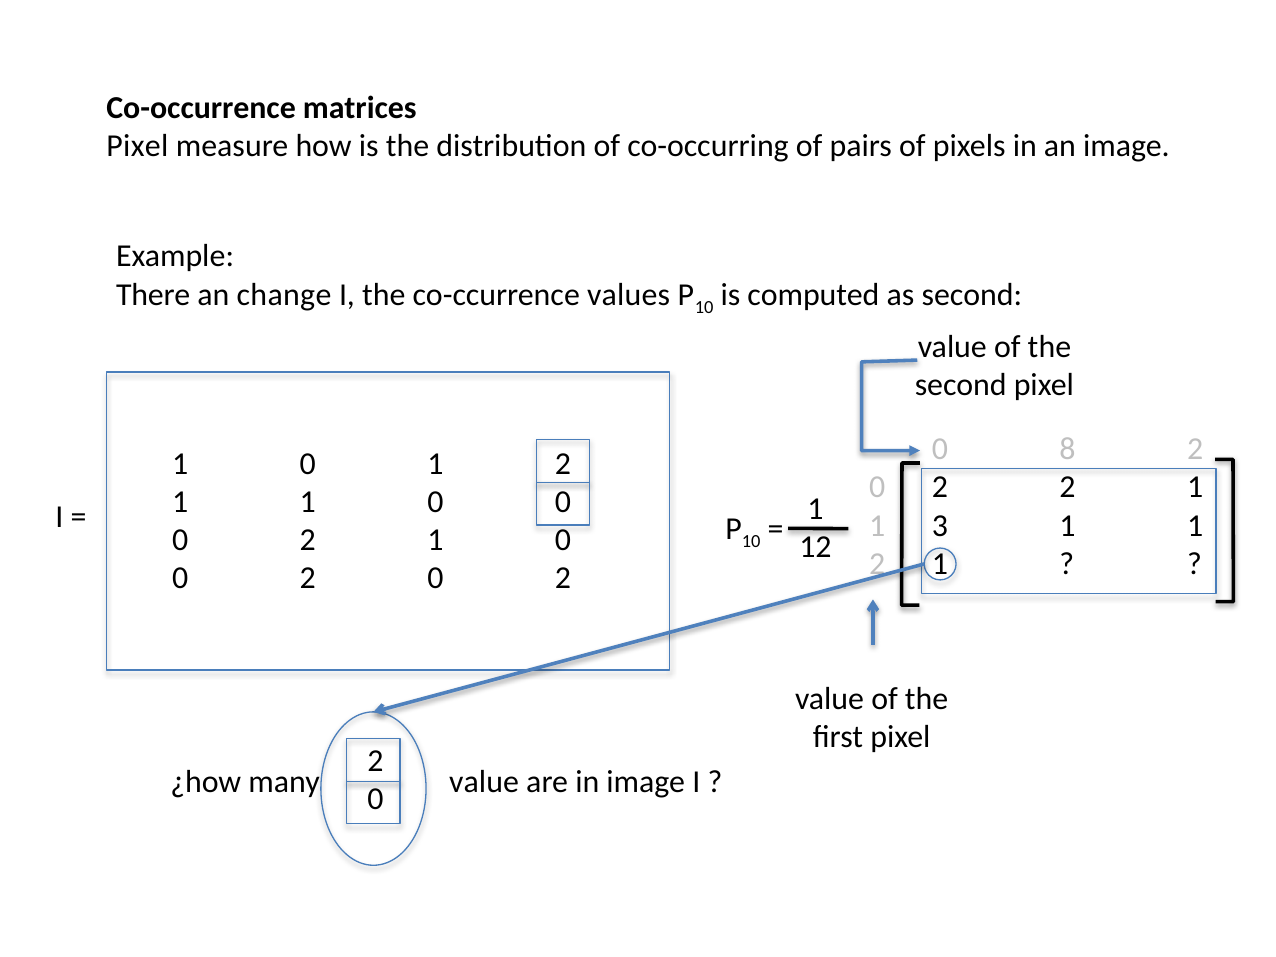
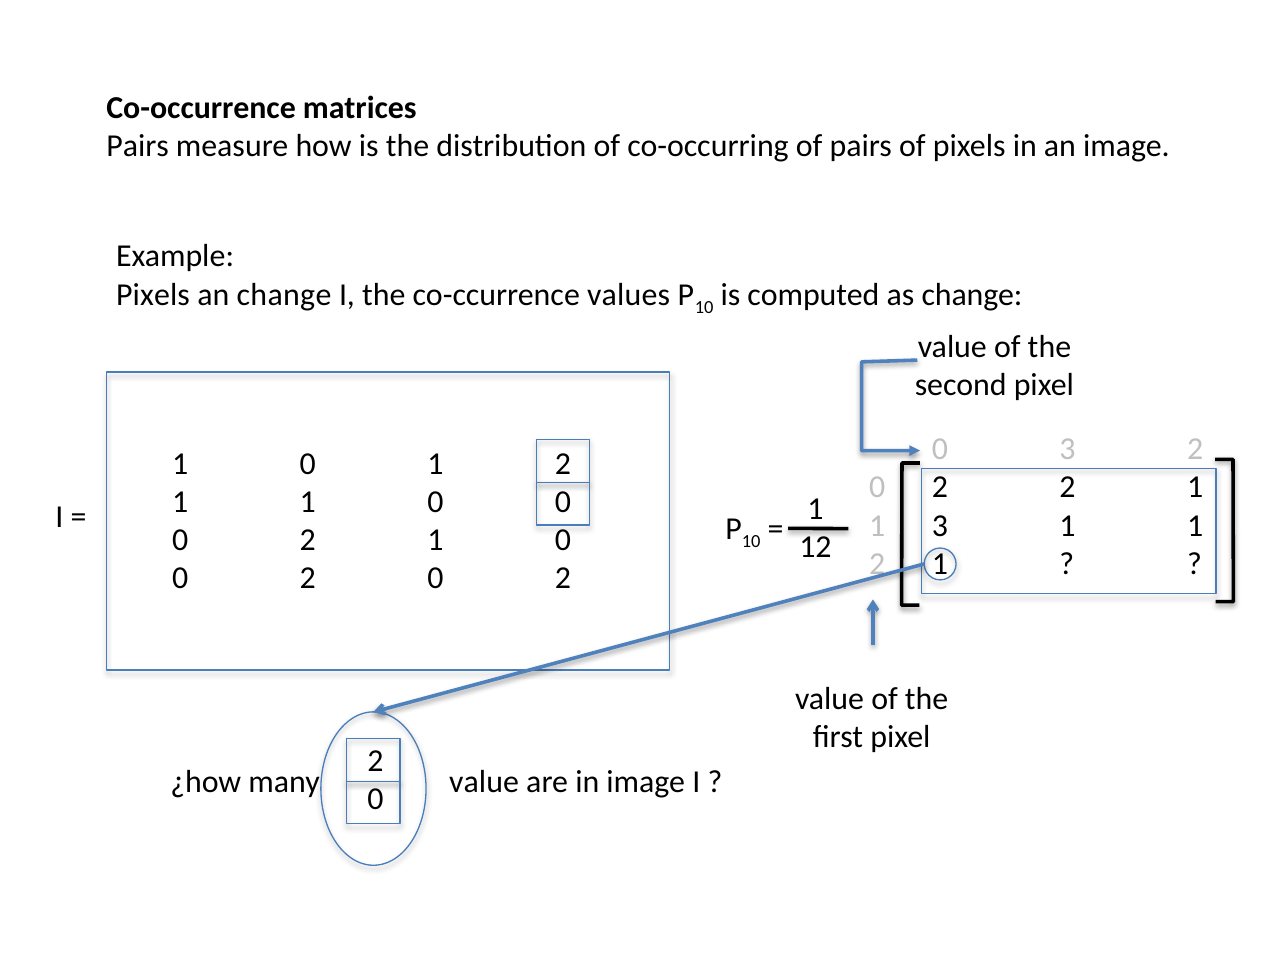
Pixel: Pixel -> Pairs (138, 146)
There: There -> Pixels (153, 295)
as second: second -> change (972, 295)
0 8: 8 -> 3 (1068, 449)
